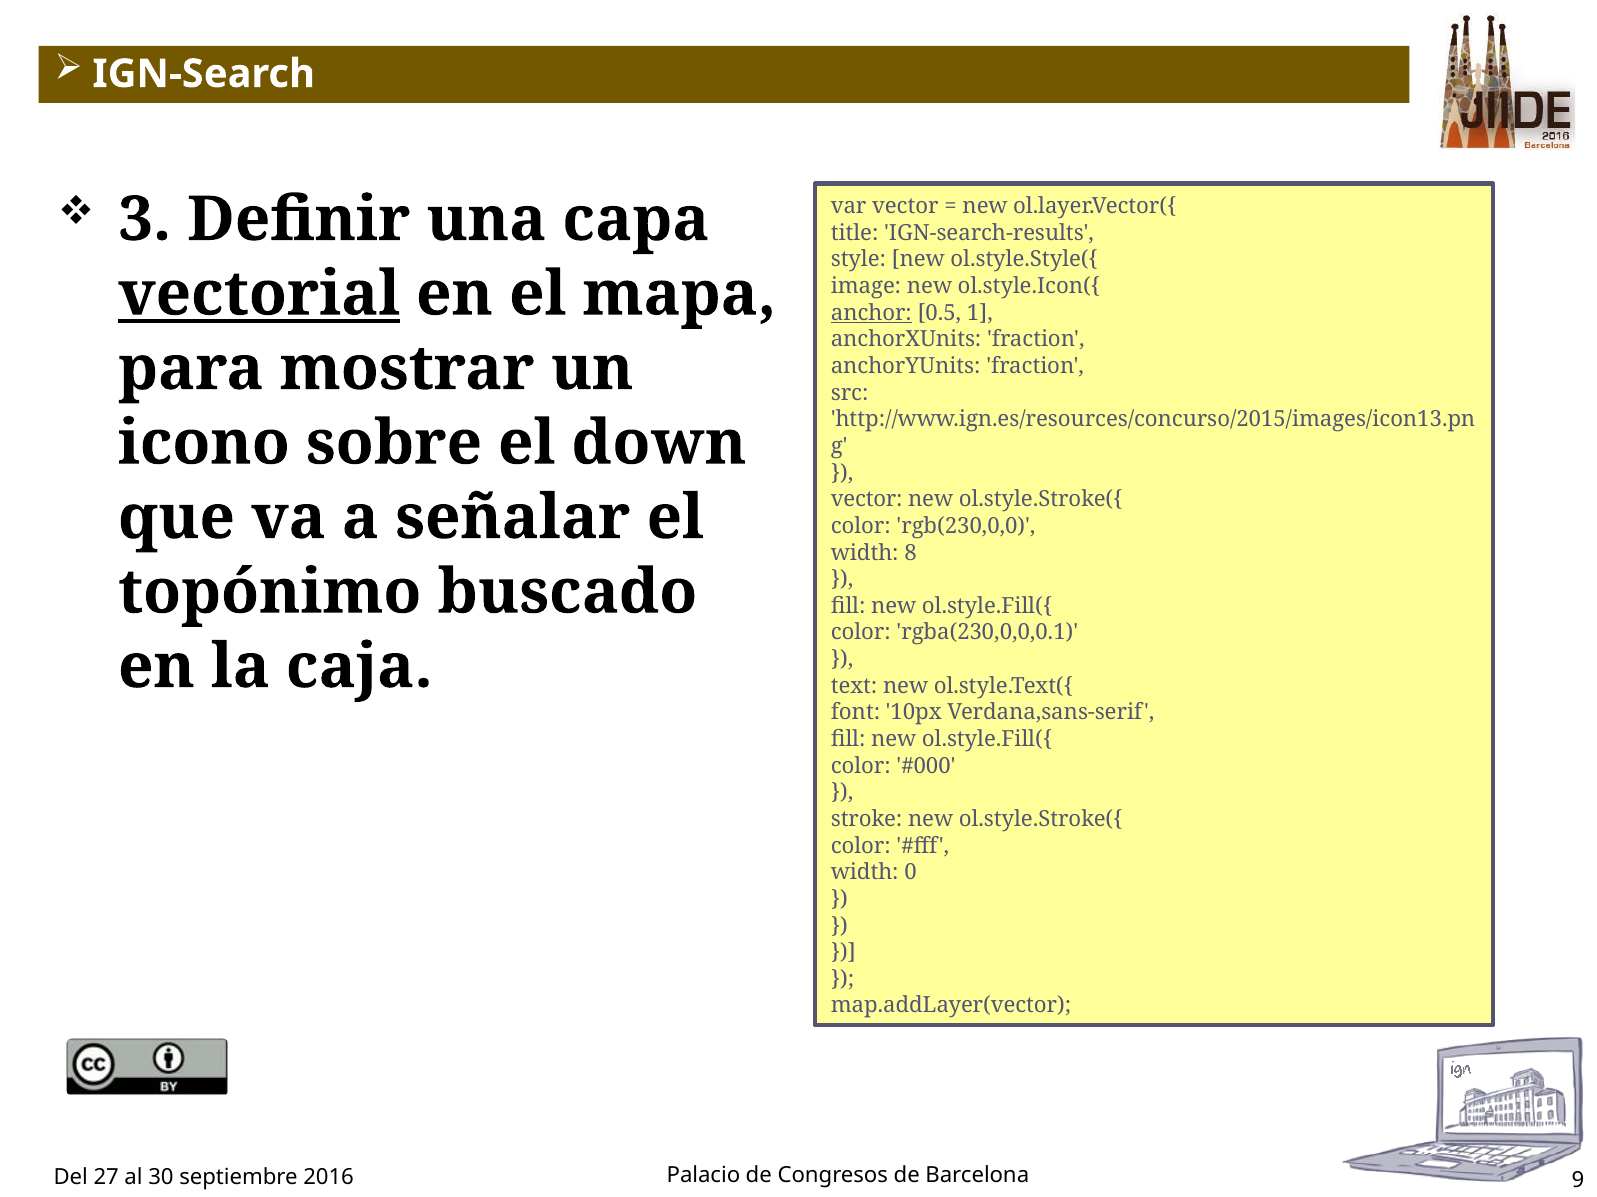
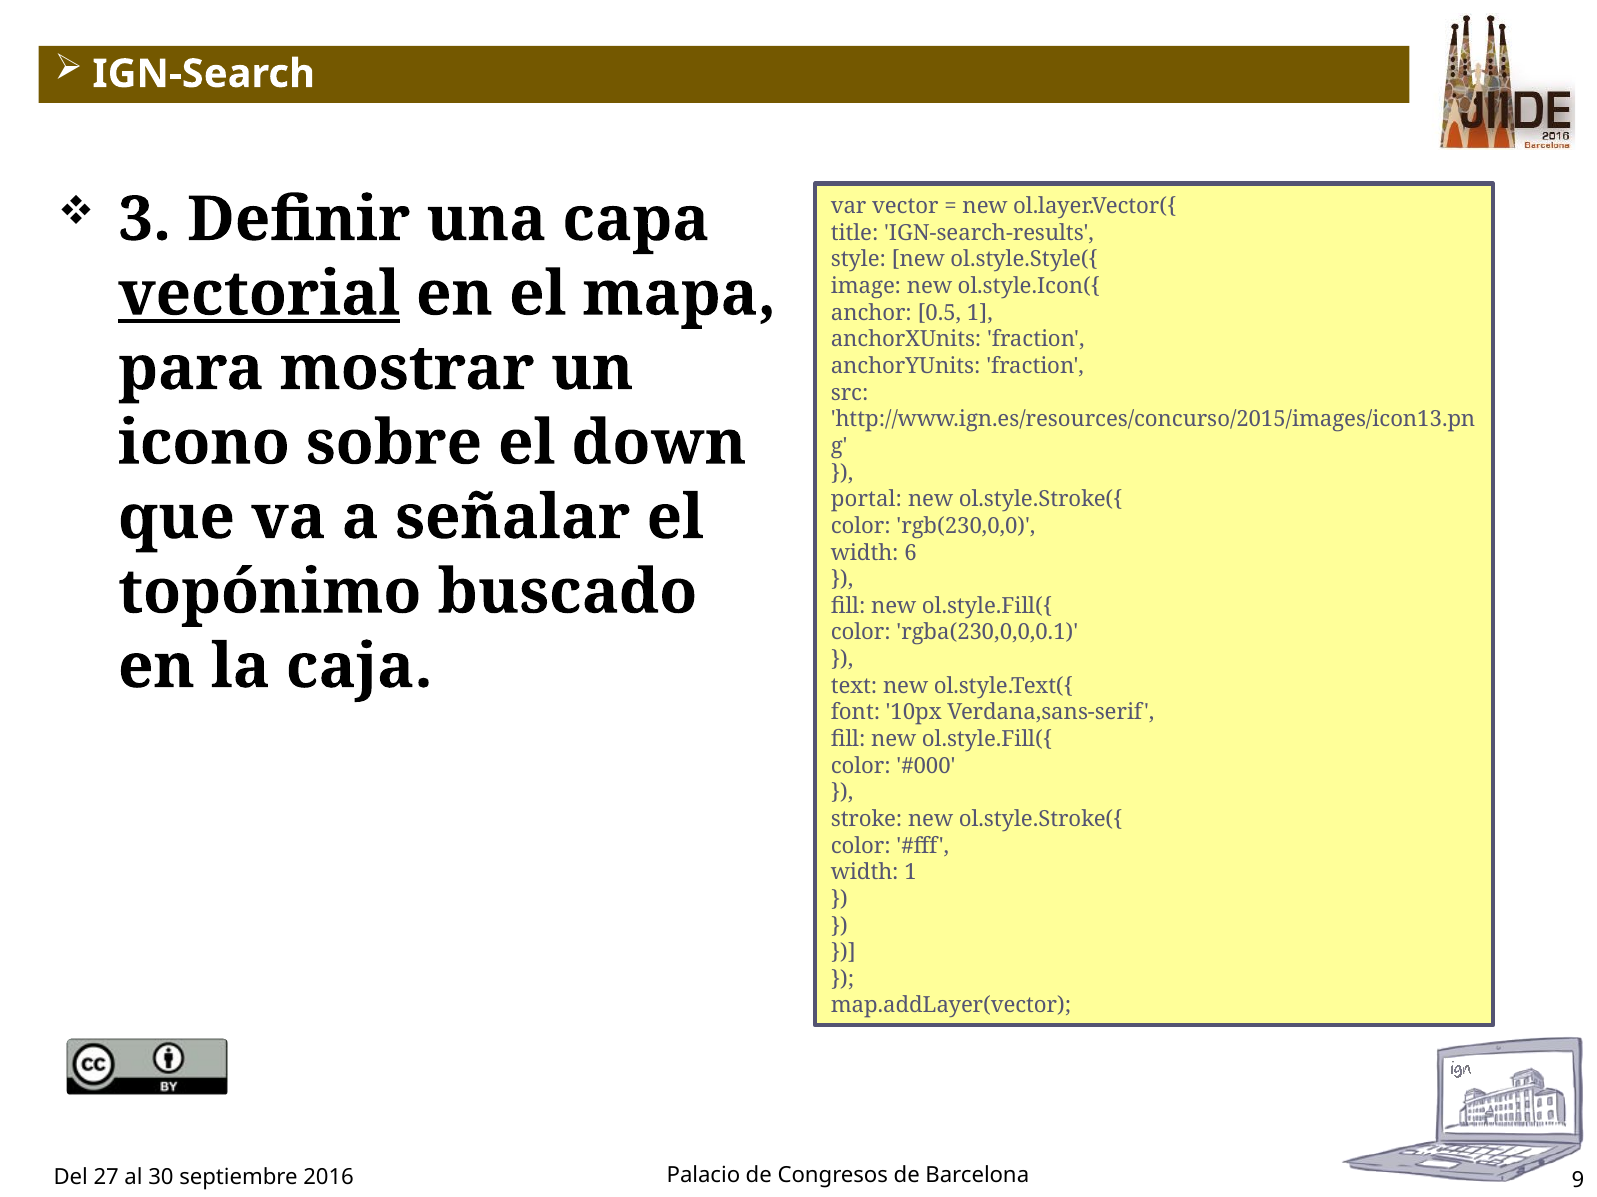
anchor underline: present -> none (871, 313)
vector: vector -> portal (866, 500)
8: 8 -> 6 (911, 553)
width 0: 0 -> 1 (911, 873)
